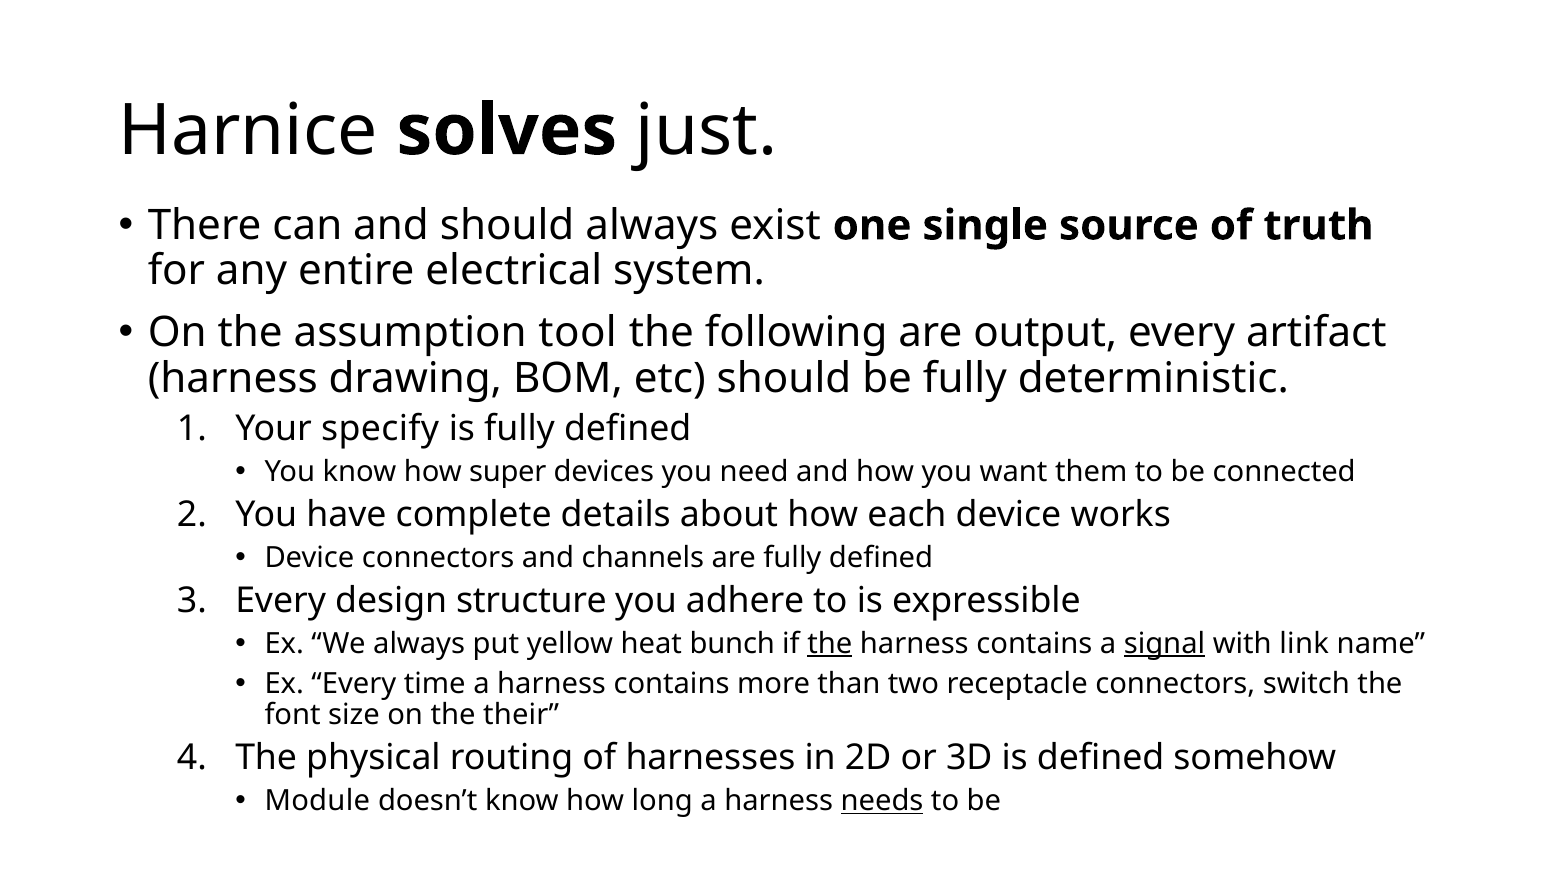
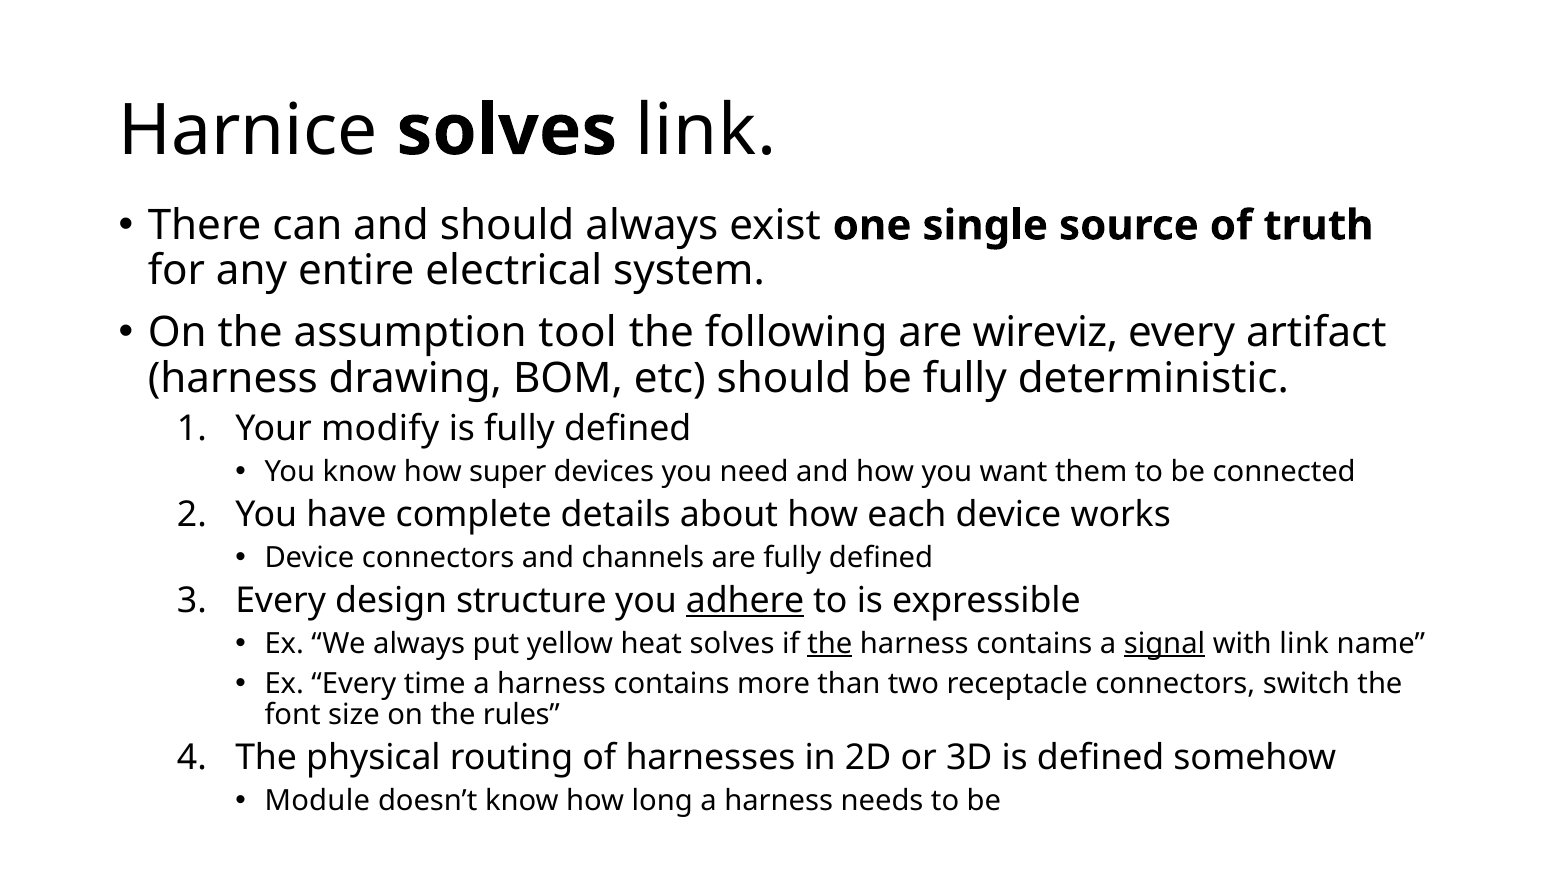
solves just: just -> link (706, 131)
output: output -> wireviz (1045, 333)
specify: specify -> modify (380, 428)
adhere underline: none -> present (745, 601)
heat bunch: bunch -> solves (732, 644)
their: their -> rules (521, 715)
needs underline: present -> none (882, 801)
